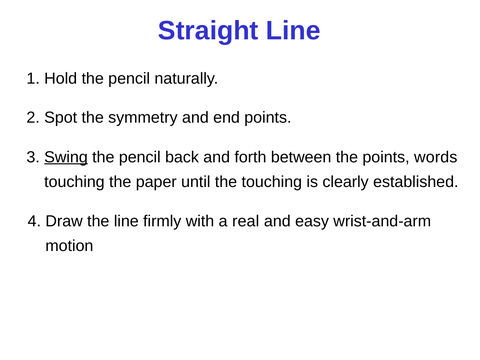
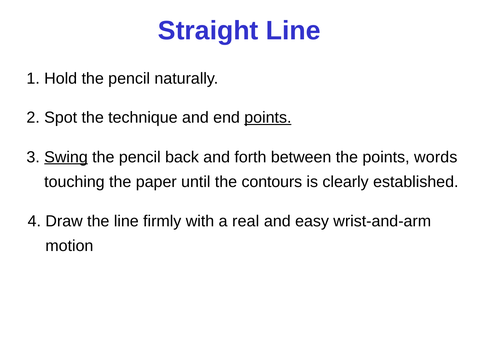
symmetry: symmetry -> technique (143, 117)
points underline: none -> present (268, 117)
the touching: touching -> contours (272, 182)
